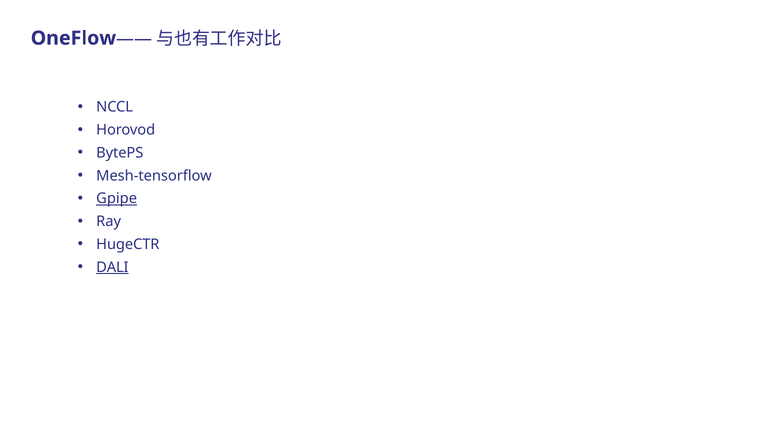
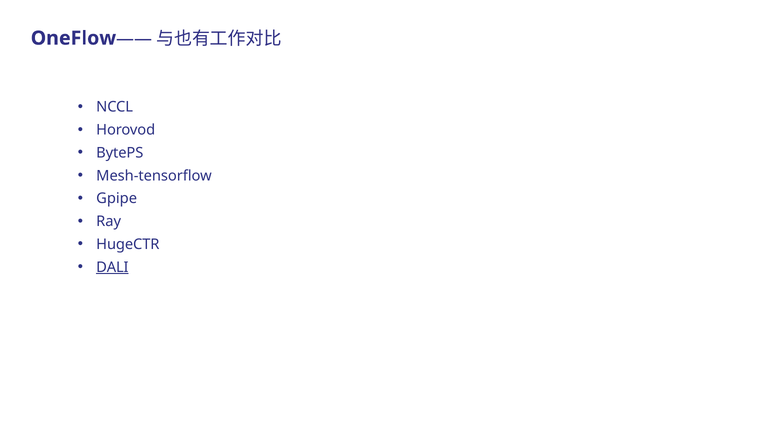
Gpipe underline: present -> none (117, 199)
